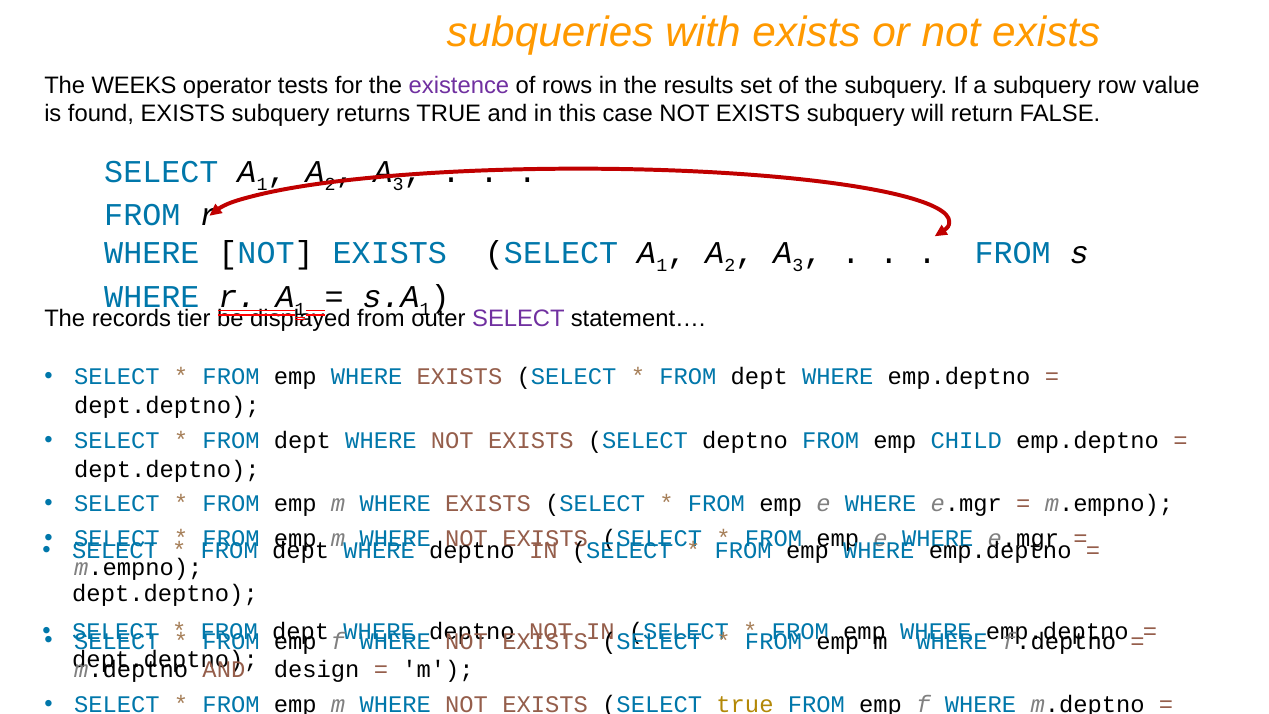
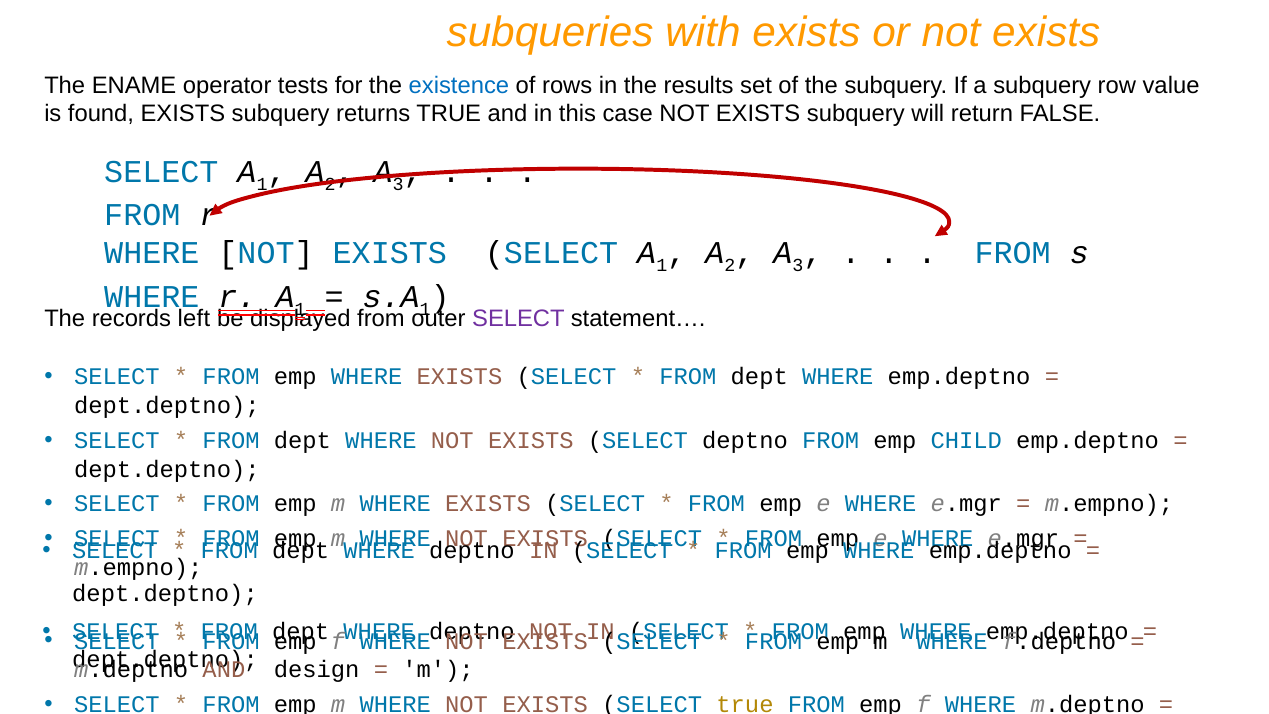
WEEKS: WEEKS -> ENAME (134, 85)
existence colour: purple -> blue (459, 85)
tier: tier -> left (194, 319)
